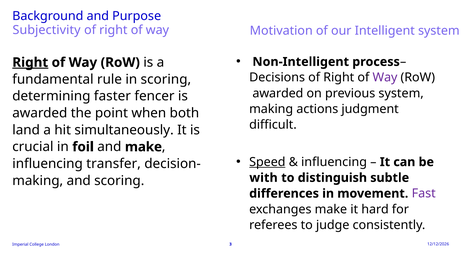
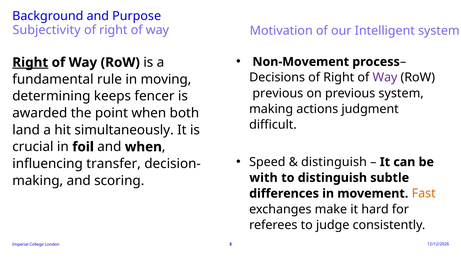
Non-Intelligent: Non-Intelligent -> Non-Movement (301, 62)
in scoring: scoring -> moving (166, 79)
awarded: awarded -> previous (278, 93)
faster: faster -> keeps (112, 96)
and make: make -> when (143, 147)
Speed underline: present -> none (267, 162)
influencing: influencing -> distinguish (334, 162)
Fast colour: purple -> orange (424, 194)
